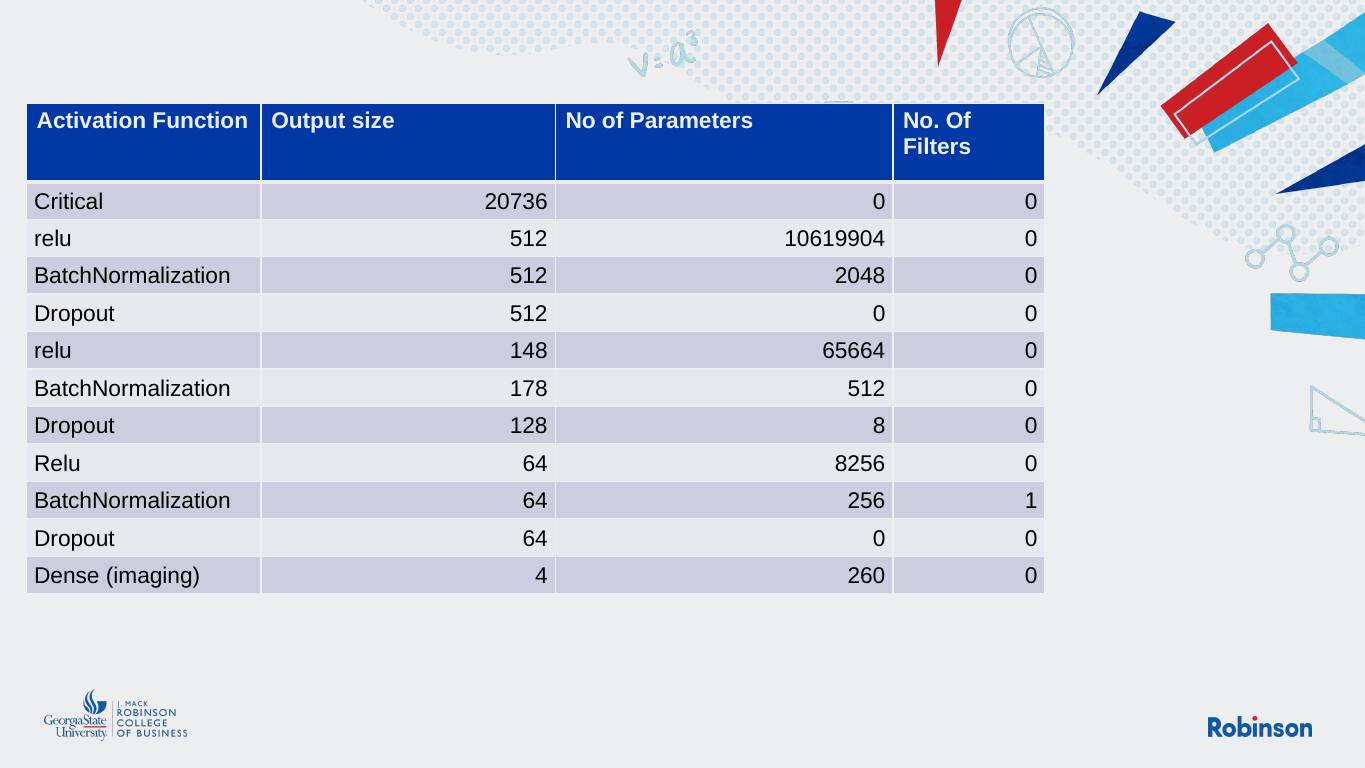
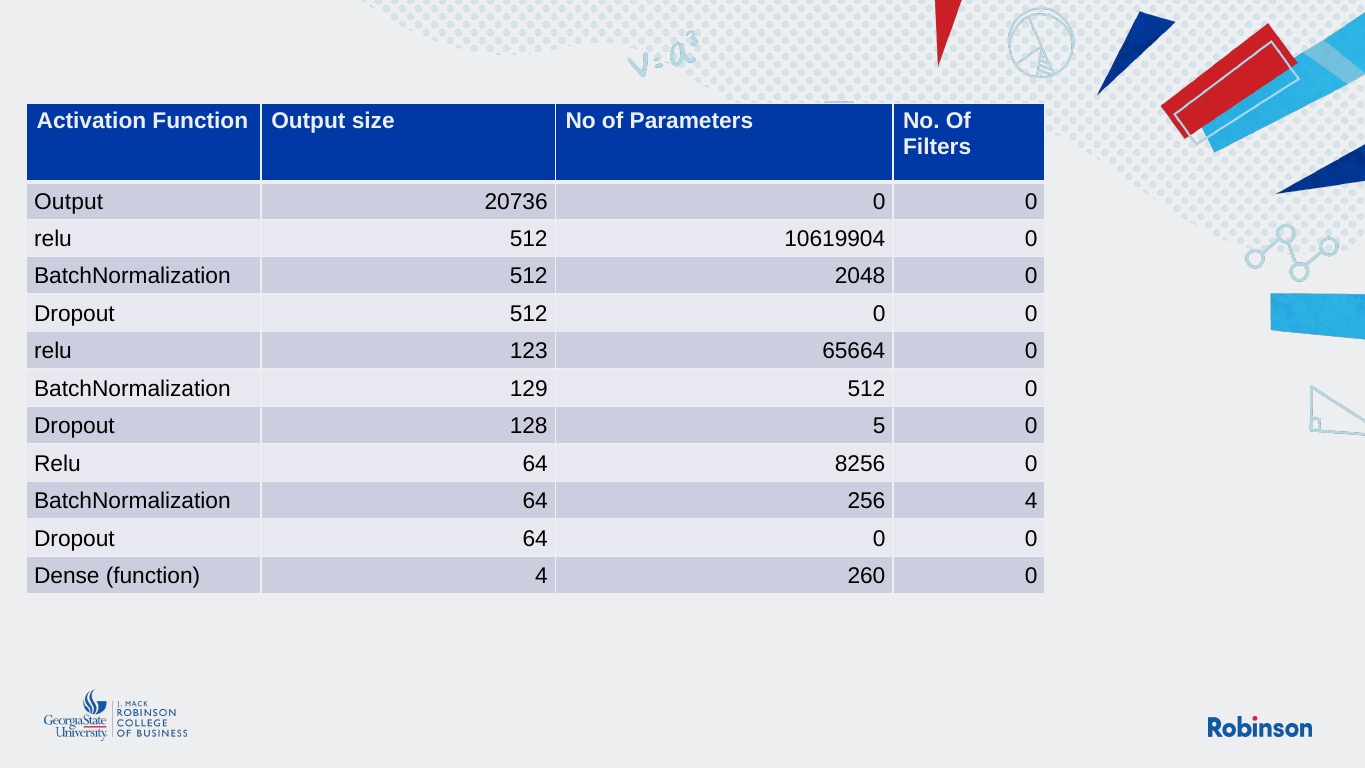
Critical: Critical -> Output (69, 202)
148: 148 -> 123 (529, 351)
178: 178 -> 129 (529, 389)
8: 8 -> 5 (879, 426)
256 1: 1 -> 4 (1031, 501)
Dense imaging: imaging -> function (153, 576)
